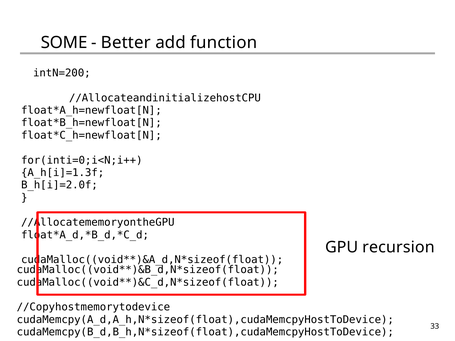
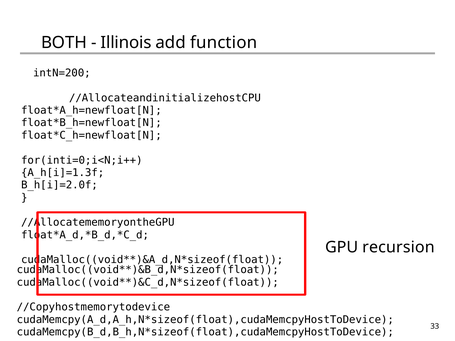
SOME: SOME -> BOTH (64, 43)
Better: Better -> Illinois (126, 43)
